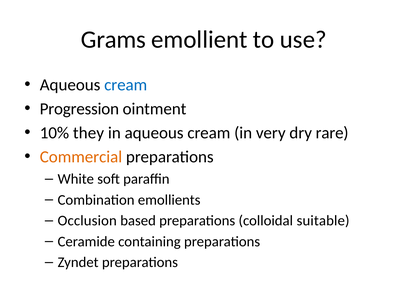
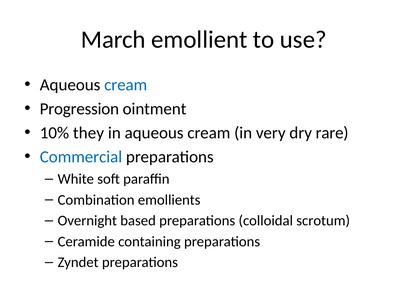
Grams: Grams -> March (113, 39)
Commercial colour: orange -> blue (81, 157)
Occlusion: Occlusion -> Overnight (87, 221)
suitable: suitable -> scrotum (323, 221)
